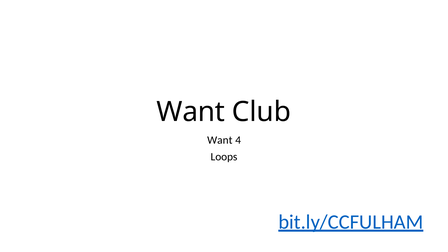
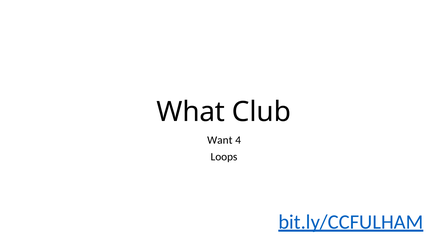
Want: Want -> What (191, 112)
